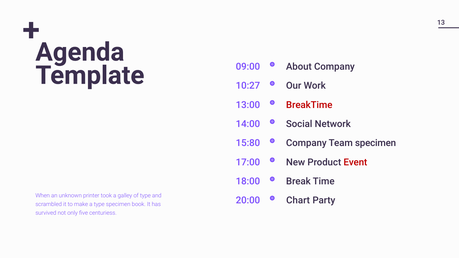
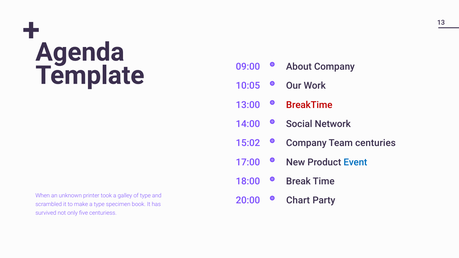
10:27: 10:27 -> 10:05 (248, 86)
15:80: 15:80 -> 15:02 (248, 143)
Team specimen: specimen -> centuries (375, 143)
Event colour: red -> blue (355, 162)
